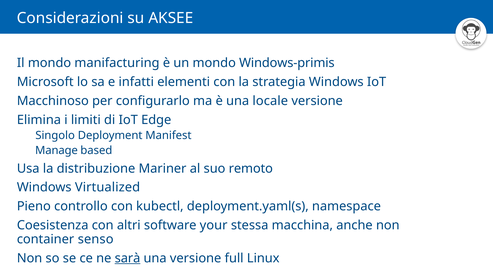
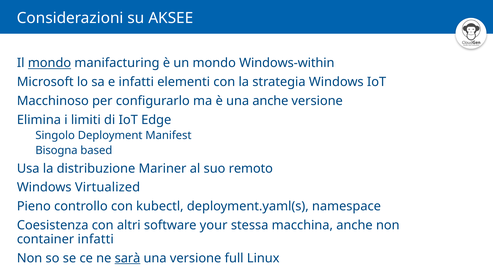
mondo underline: none -> present (49, 63)
Windows-primis: Windows-primis -> Windows-within (287, 63)
una locale: locale -> anche (270, 101)
Manage: Manage -> Bisogna (56, 150)
container senso: senso -> infatti (96, 239)
